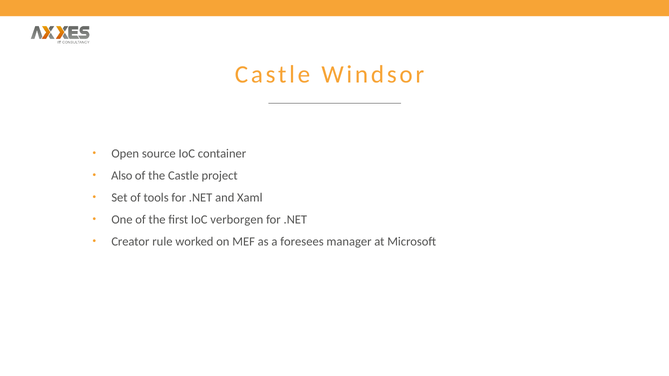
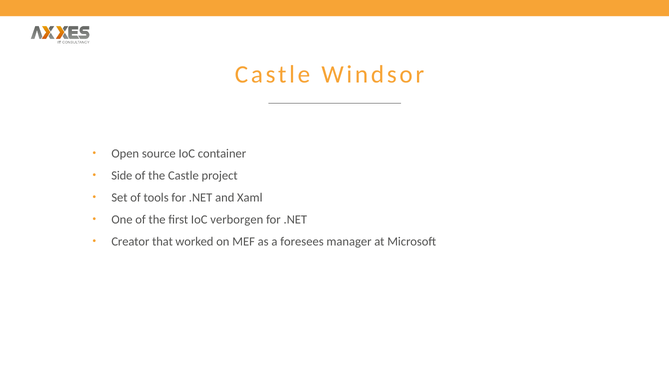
Also: Also -> Side (122, 176)
rule: rule -> that (163, 242)
